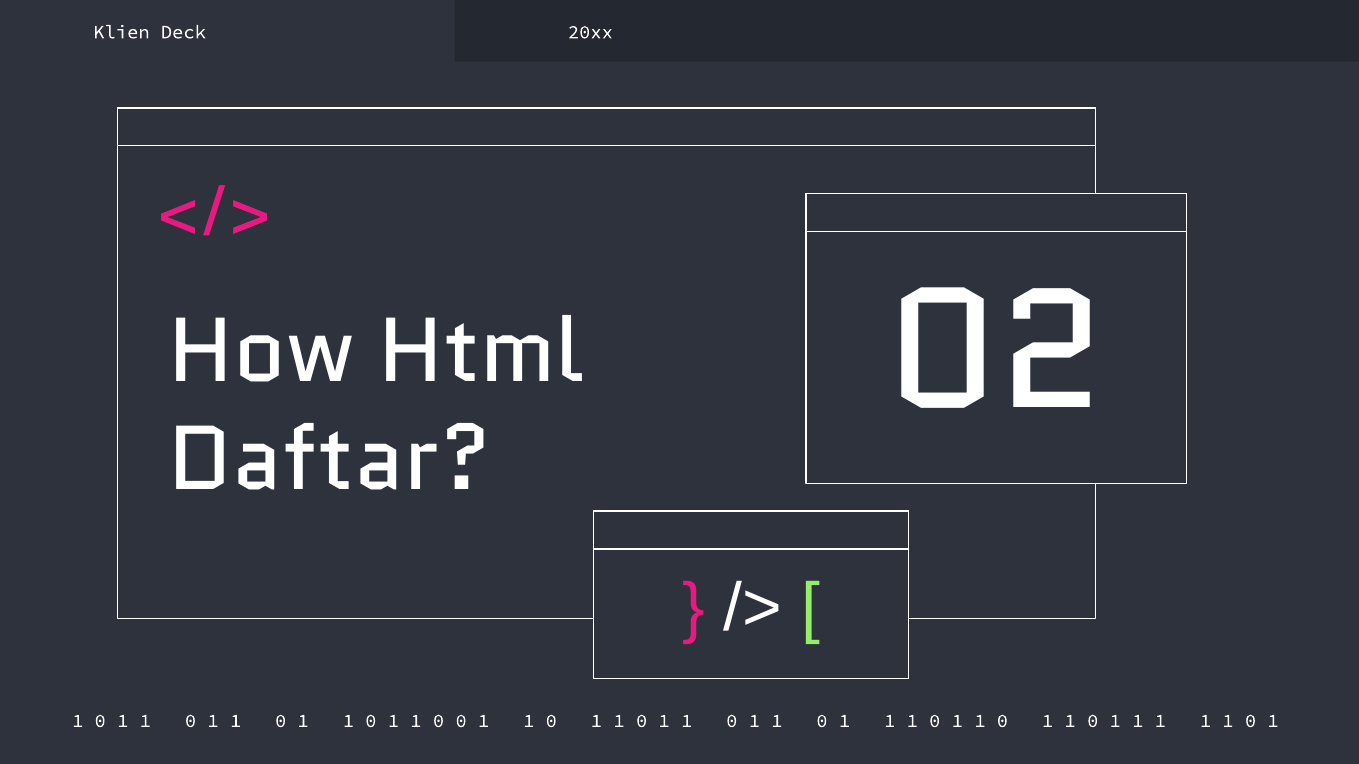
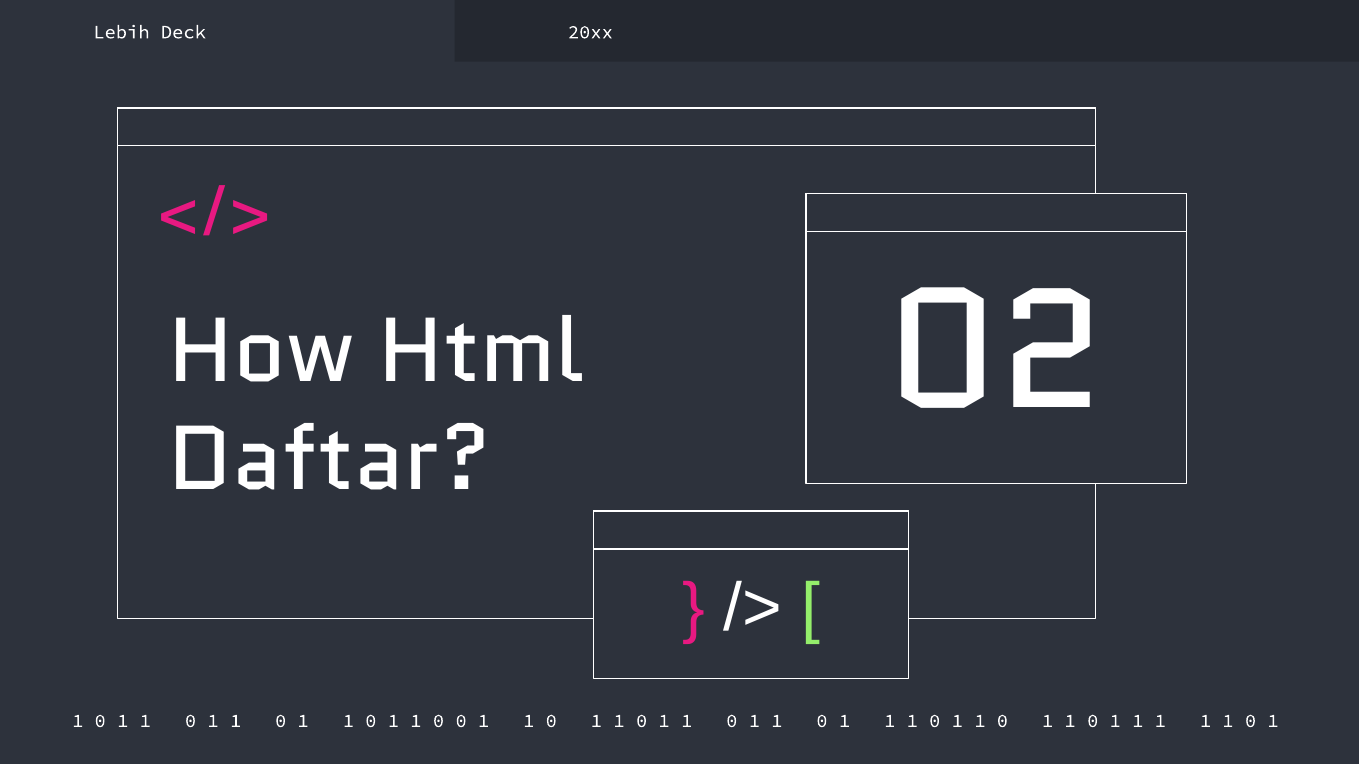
Klien: Klien -> Lebih (121, 32)
